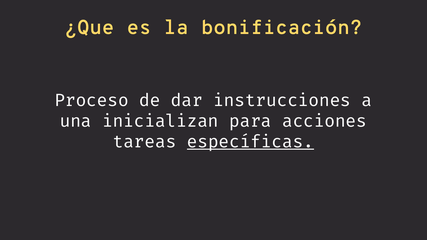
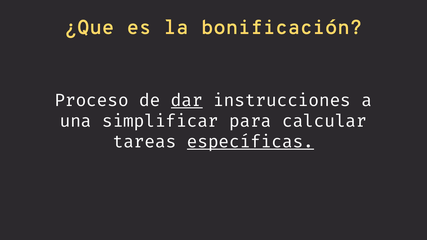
dar underline: none -> present (187, 101)
inicializan: inicializan -> simplificar (160, 121)
acciones: acciones -> calcular (324, 121)
